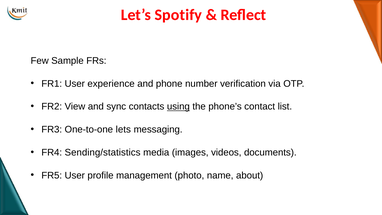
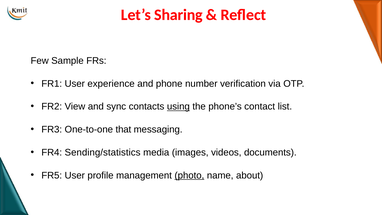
Spotify: Spotify -> Sharing (178, 15)
lets: lets -> that (123, 129)
photo underline: none -> present (189, 175)
